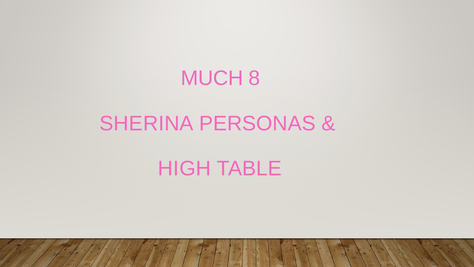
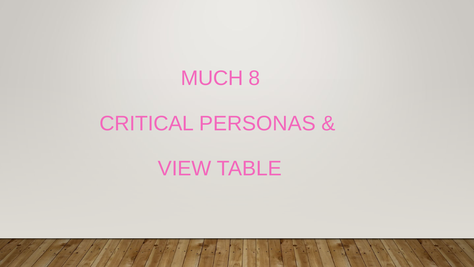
SHERINA: SHERINA -> CRITICAL (147, 123)
HIGH: HIGH -> VIEW (185, 168)
